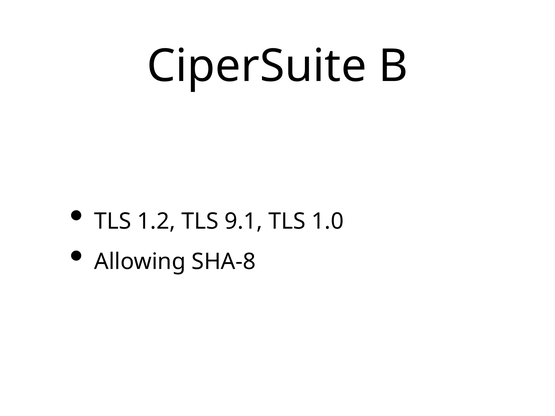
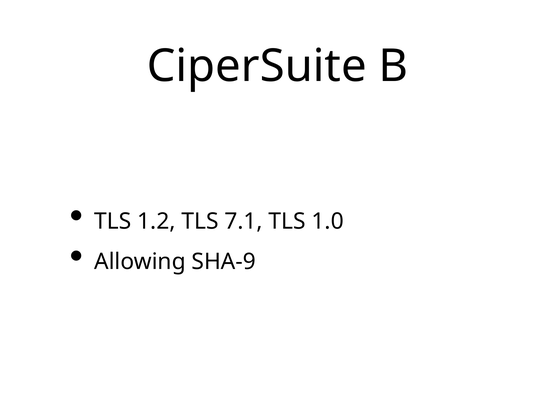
9.1: 9.1 -> 7.1 (244, 222)
SHA-8: SHA-8 -> SHA-9 (224, 262)
